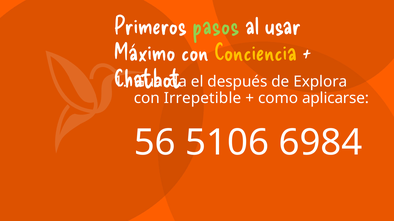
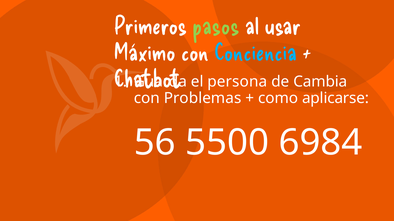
Conciencia colour: yellow -> light blue (256, 53)
después: después -> persona (237, 82)
Explora: Explora -> Cambia (320, 82)
Irrepetible: Irrepetible -> Problemas (203, 98)
5106: 5106 -> 5500 (227, 143)
